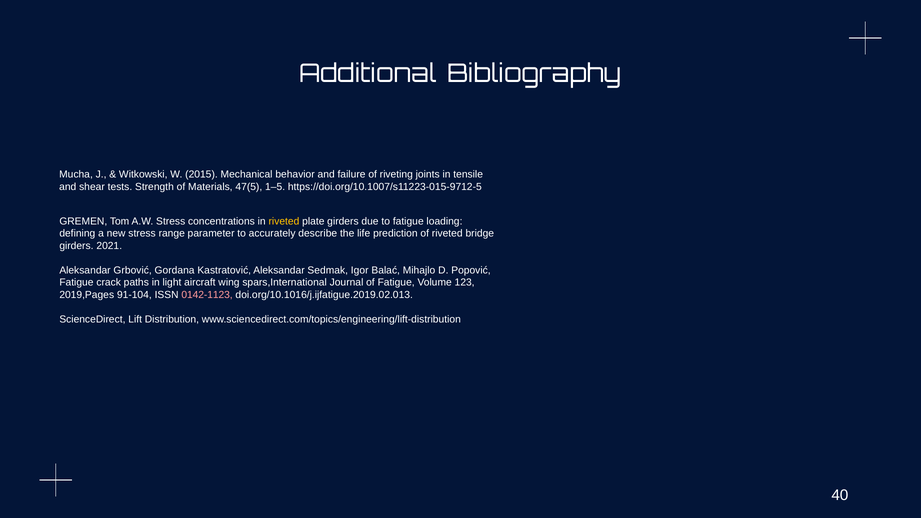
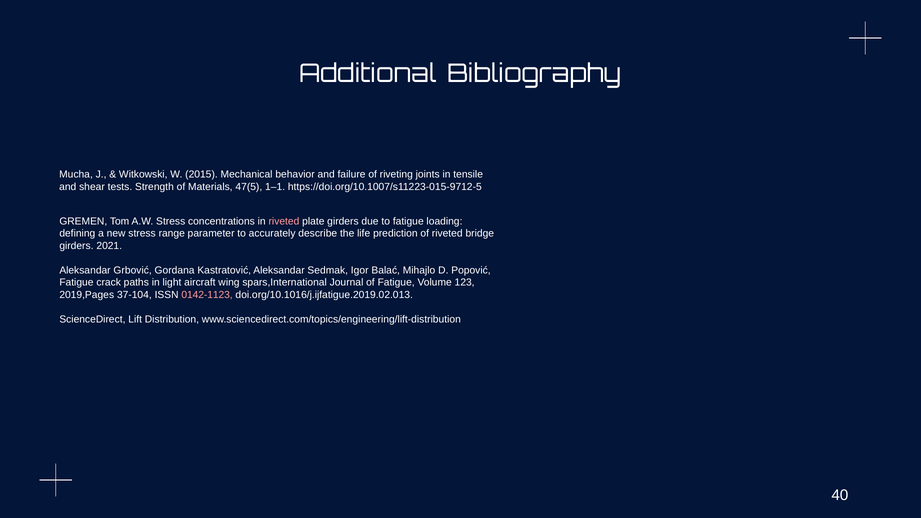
1–5: 1–5 -> 1–1 (275, 187)
riveted colour: yellow -> pink (284, 221)
91-104: 91-104 -> 37-104 (134, 295)
